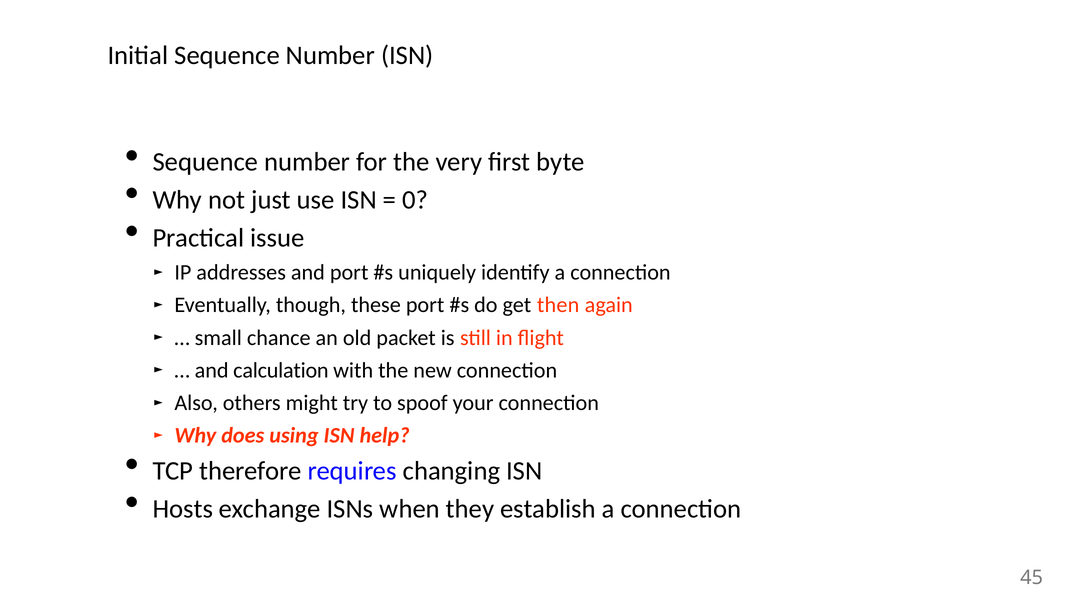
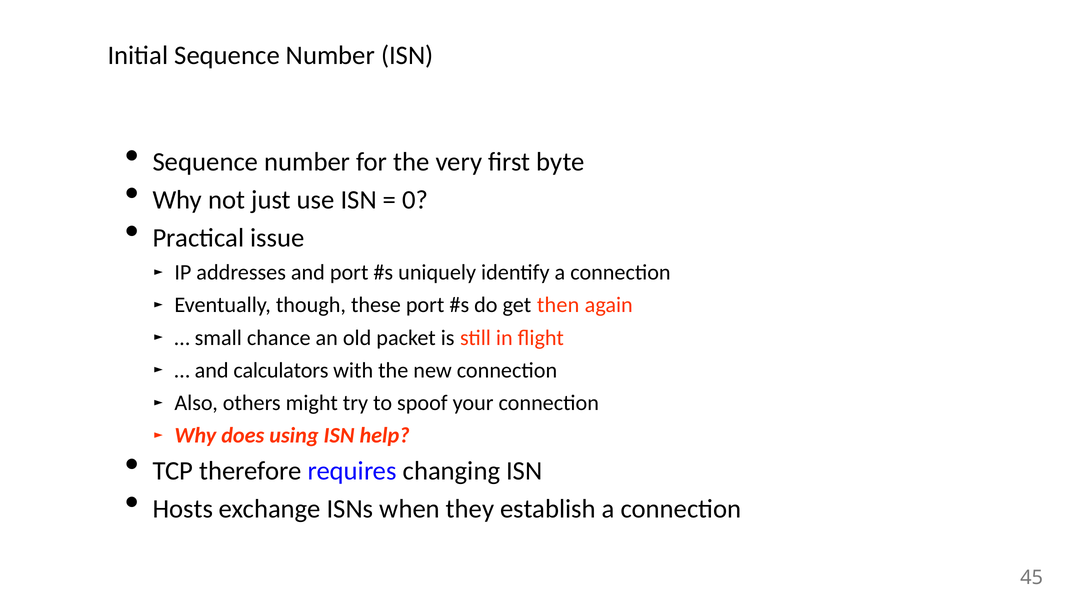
calculation: calculation -> calculators (281, 370)
